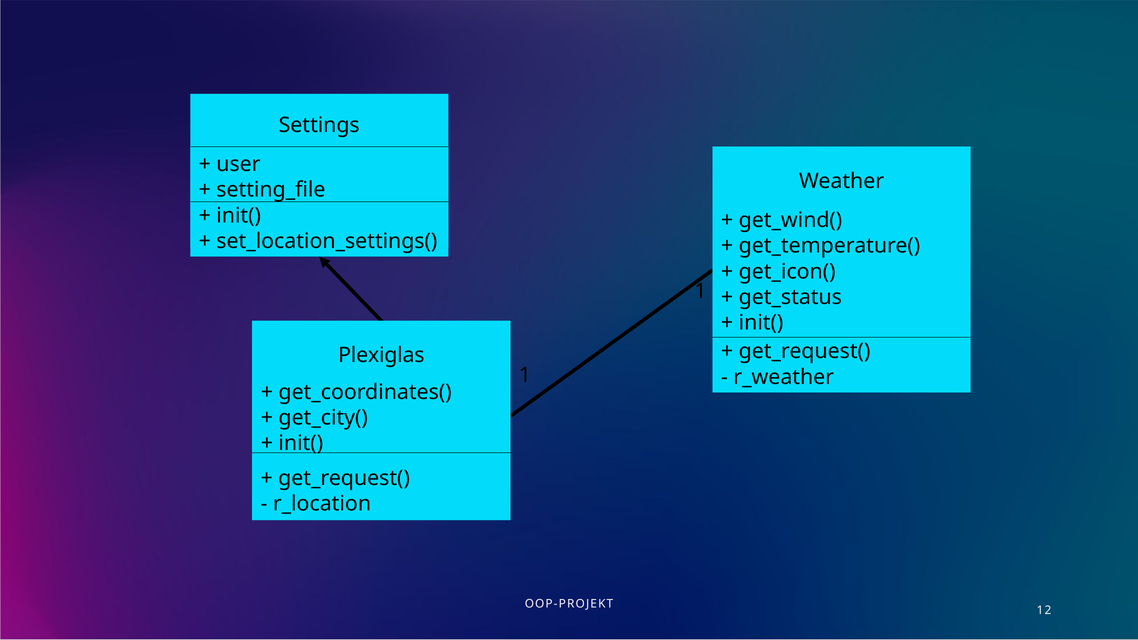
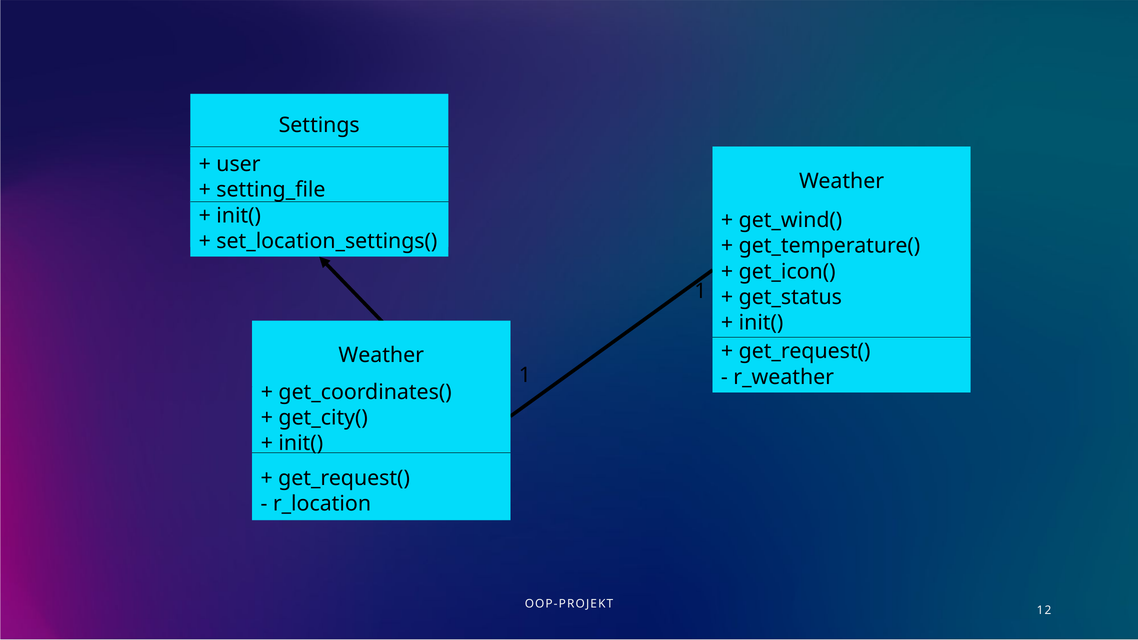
Plexiglas: Plexiglas -> Weather (381, 355)
